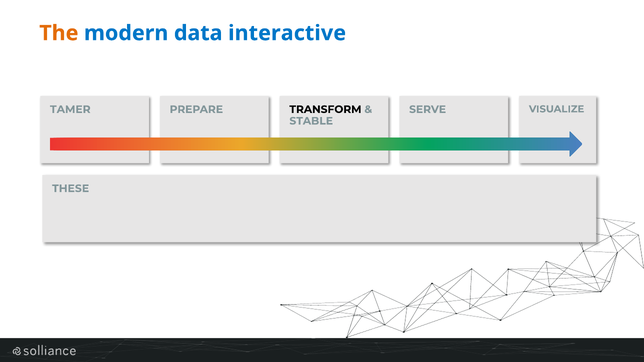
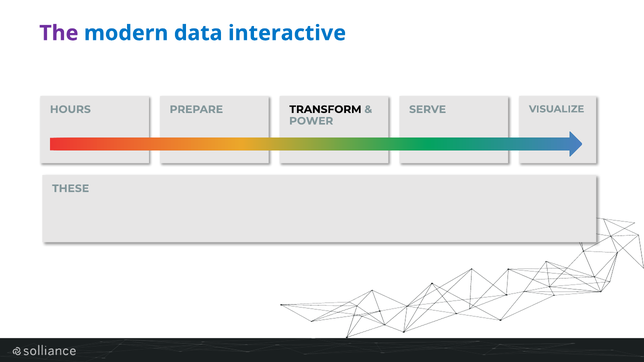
The colour: orange -> purple (59, 33)
TAMER: TAMER -> HOURS (70, 109)
STABLE: STABLE -> POWER (311, 121)
